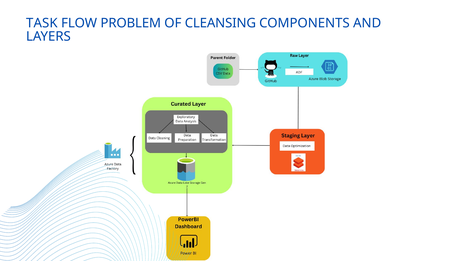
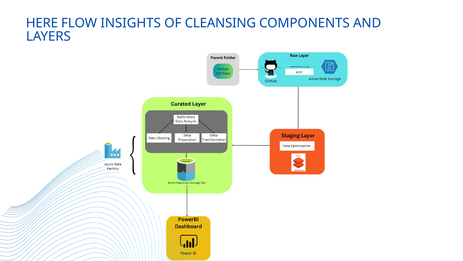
TASK: TASK -> HERE (42, 23)
PROBLEM: PROBLEM -> INSIGHTS (131, 23)
